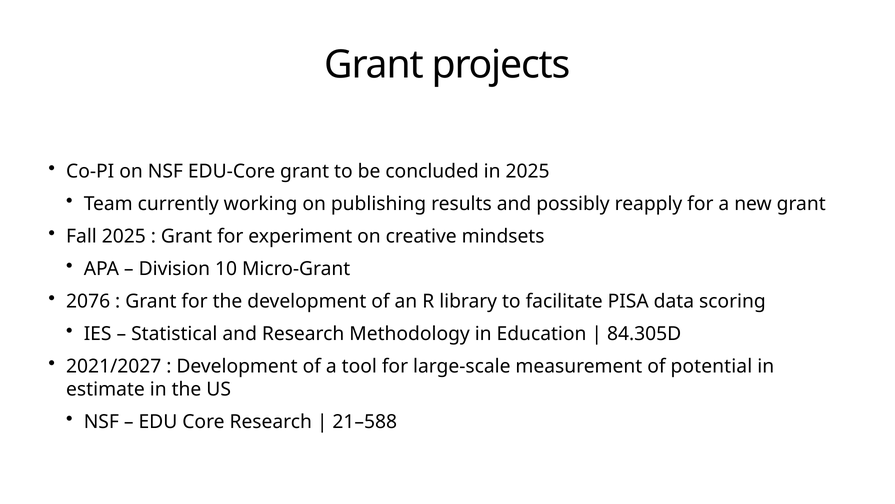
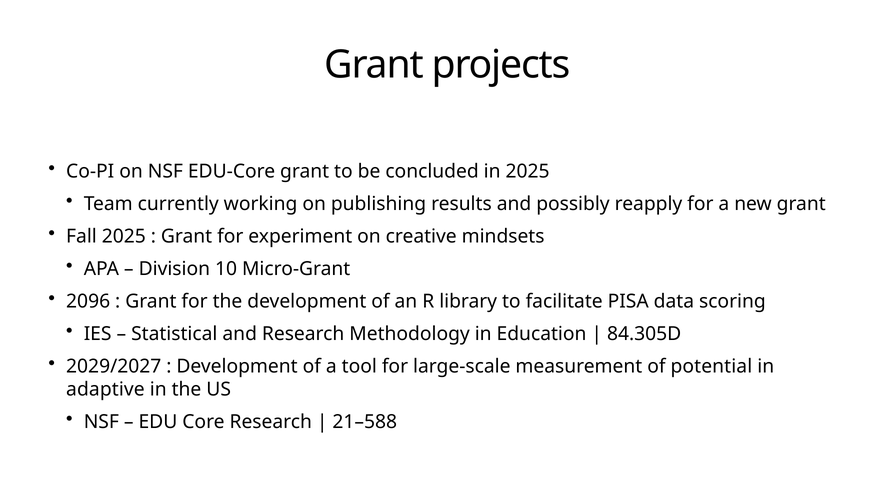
2076: 2076 -> 2096 (88, 301)
2021/2027: 2021/2027 -> 2029/2027 (114, 366)
estimate: estimate -> adaptive (105, 389)
